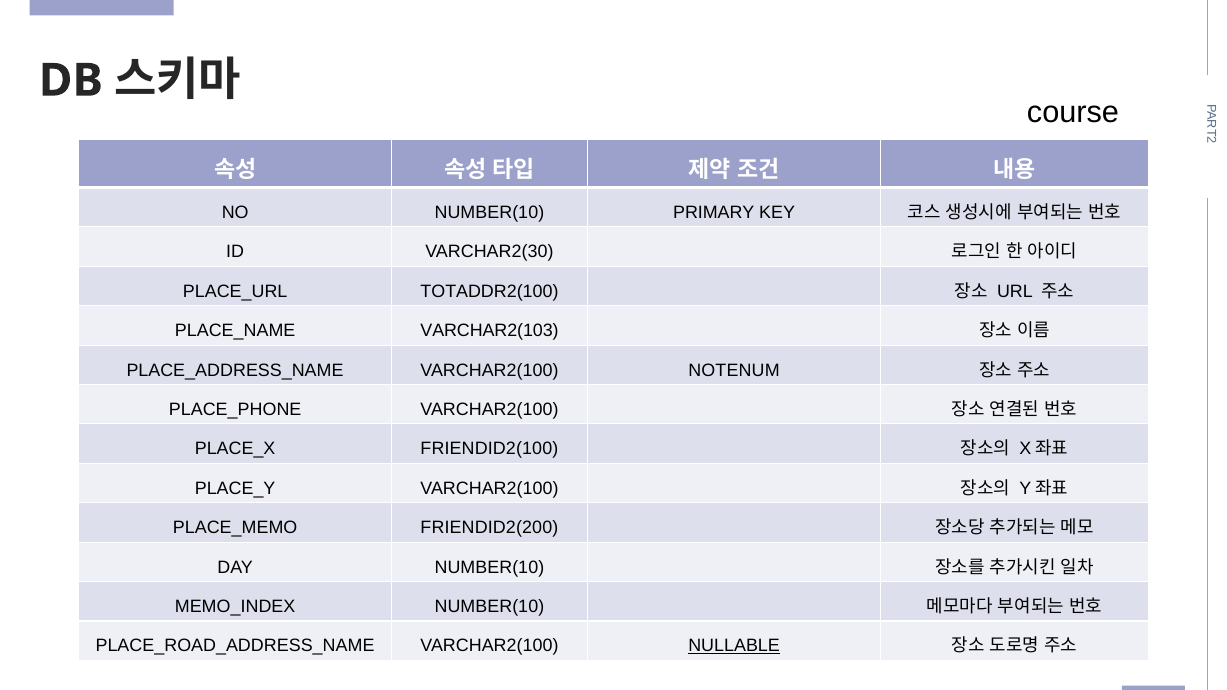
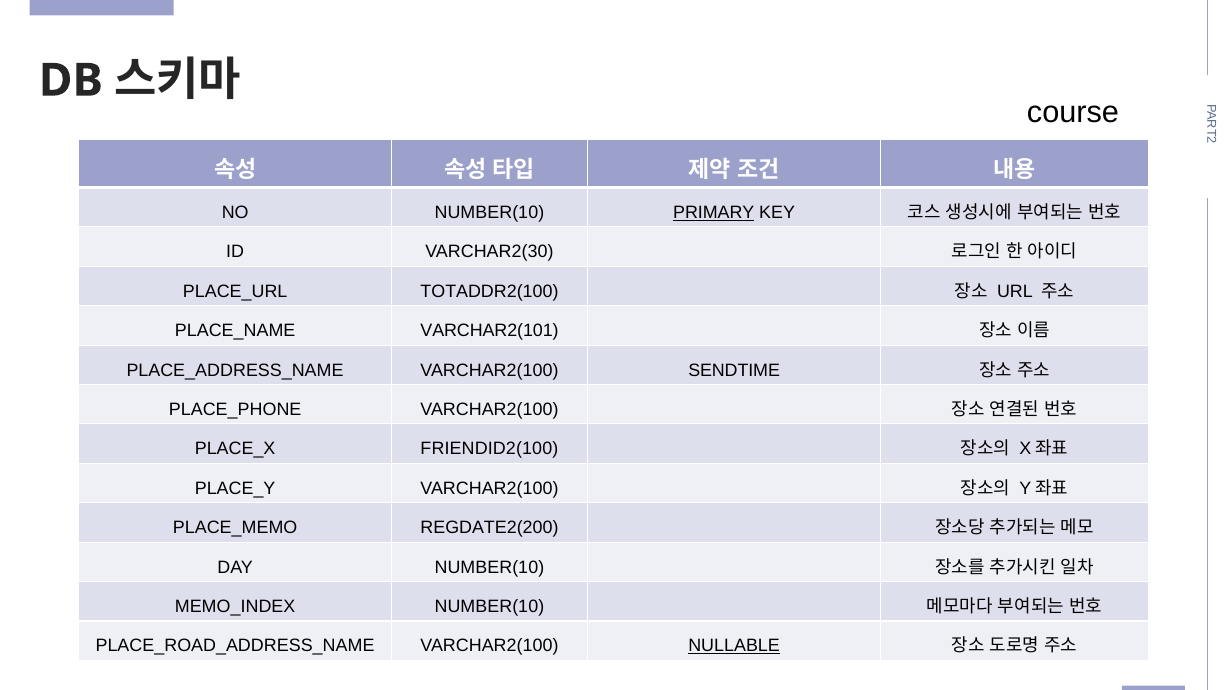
PRIMARY underline: none -> present (714, 213)
VARCHAR2(103: VARCHAR2(103 -> VARCHAR2(101 (490, 331)
NOTENUM: NOTENUM -> SENDTIME (734, 370)
FRIENDID2(200: FRIENDID2(200 -> REGDATE2(200 (489, 528)
